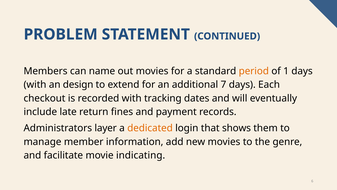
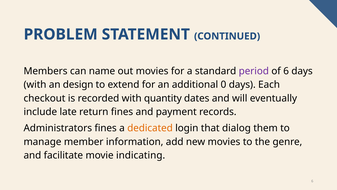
period colour: orange -> purple (254, 71)
of 1: 1 -> 6 (286, 71)
7: 7 -> 0 (223, 85)
tracking: tracking -> quantity (163, 98)
Administrators layer: layer -> fines (106, 128)
shows: shows -> dialog (236, 128)
